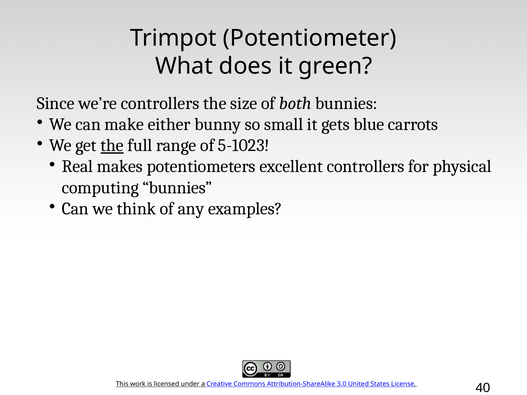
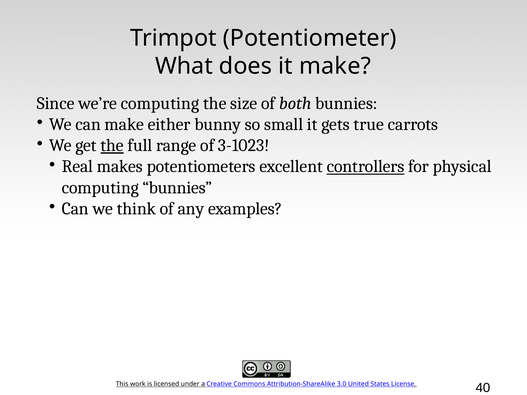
it green: green -> make (335, 66)
we’re controllers: controllers -> computing (160, 103)
blue: blue -> true (369, 124)
5-1023: 5-1023 -> 3-1023 (244, 146)
controllers underline: none -> present (366, 167)
